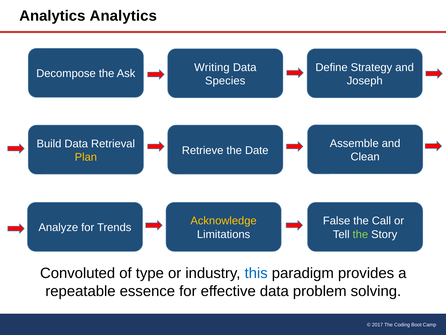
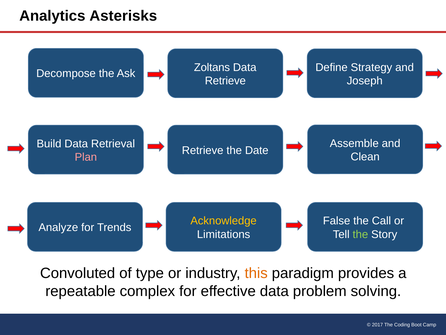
Analytics Analytics: Analytics -> Asterisks (123, 16)
Writing: Writing -> Zoltans (212, 67)
Species: Species -> Retrieve (225, 81)
Plan colour: yellow -> pink (86, 157)
this colour: blue -> orange (256, 273)
essence: essence -> complex (147, 291)
